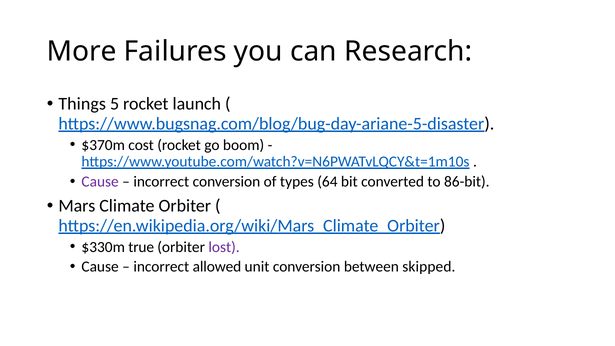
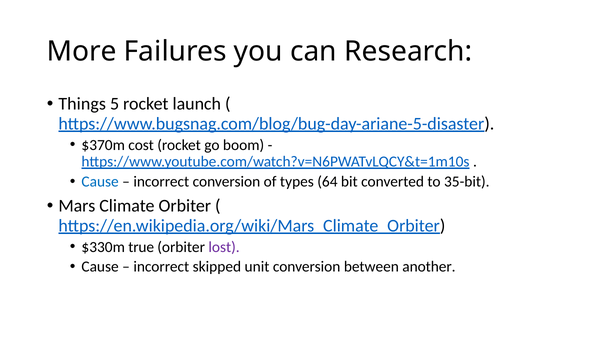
Cause colour: purple -> blue (100, 182)
86-bit: 86-bit -> 35-bit (467, 182)
allowed: allowed -> skipped (217, 267)
skipped: skipped -> another (429, 267)
